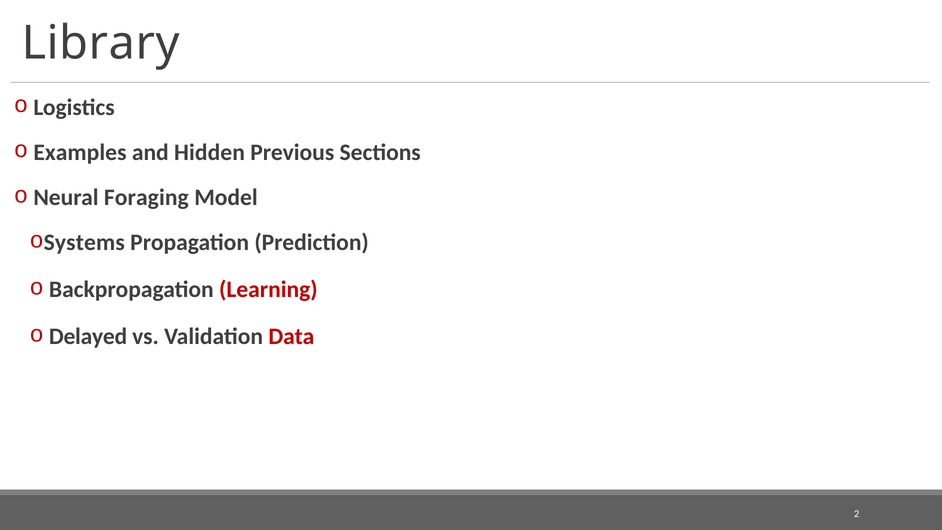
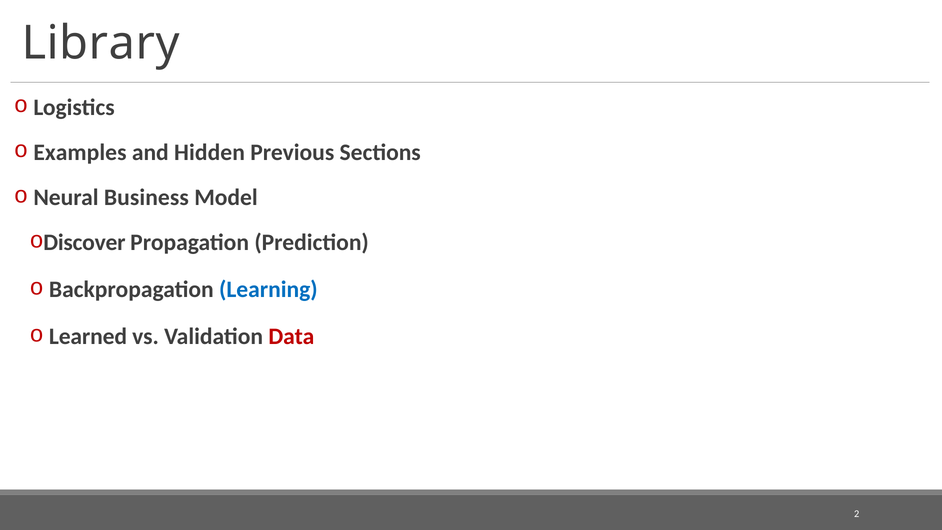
Foraging: Foraging -> Business (146, 197)
Systems: Systems -> Discover (84, 243)
Learning colour: red -> blue (268, 290)
Delayed: Delayed -> Learned (88, 337)
